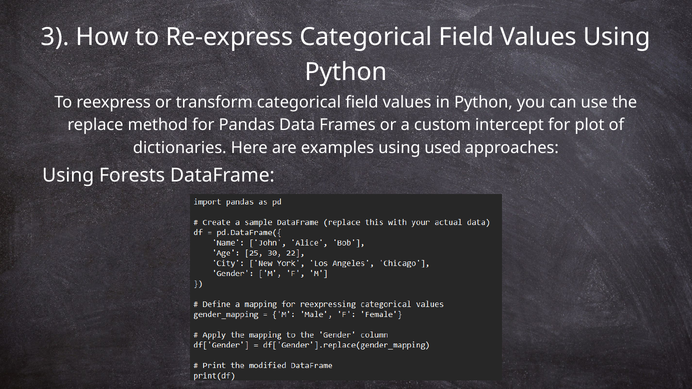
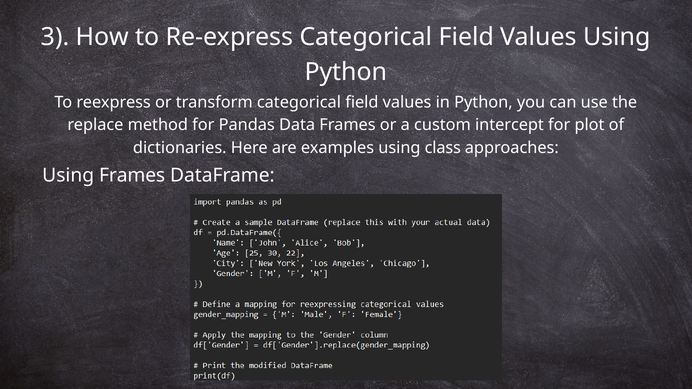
used: used -> class (443, 148)
Using Forests: Forests -> Frames (132, 176)
